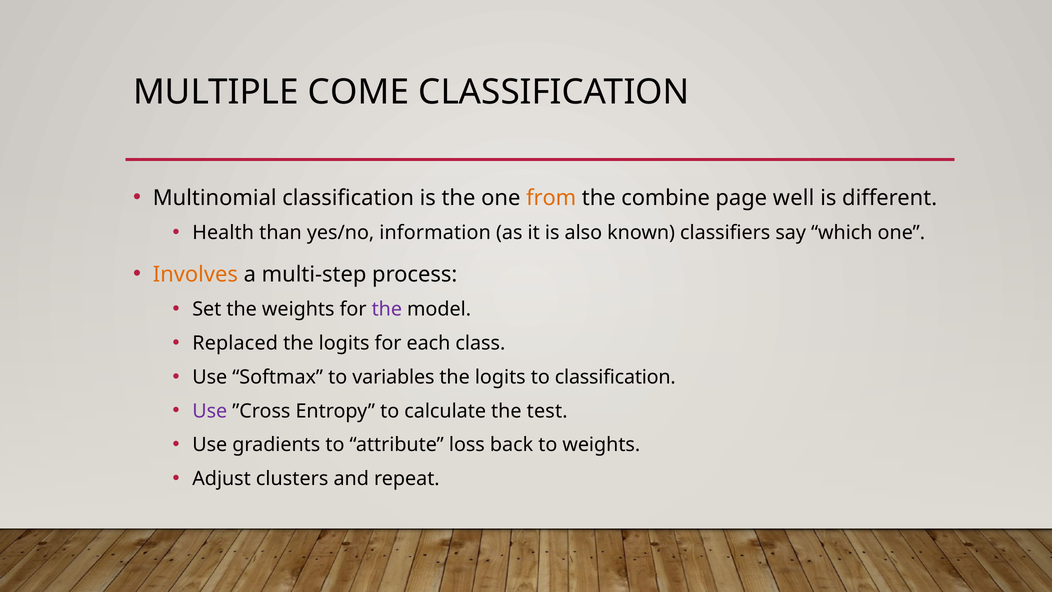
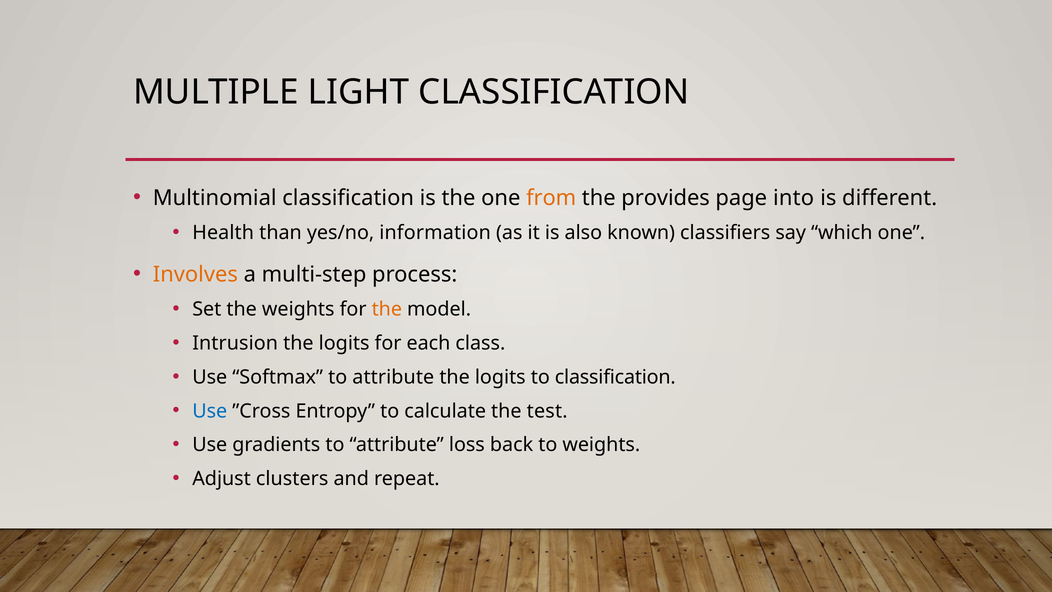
COME: COME -> LIGHT (359, 92)
combine: combine -> provides (666, 198)
well: well -> into (794, 198)
the colour: purple -> orange (387, 309)
Replaced: Replaced -> Intrusion (235, 343)
Softmax to variables: variables -> attribute (393, 377)
Use colour: purple -> blue (210, 411)
